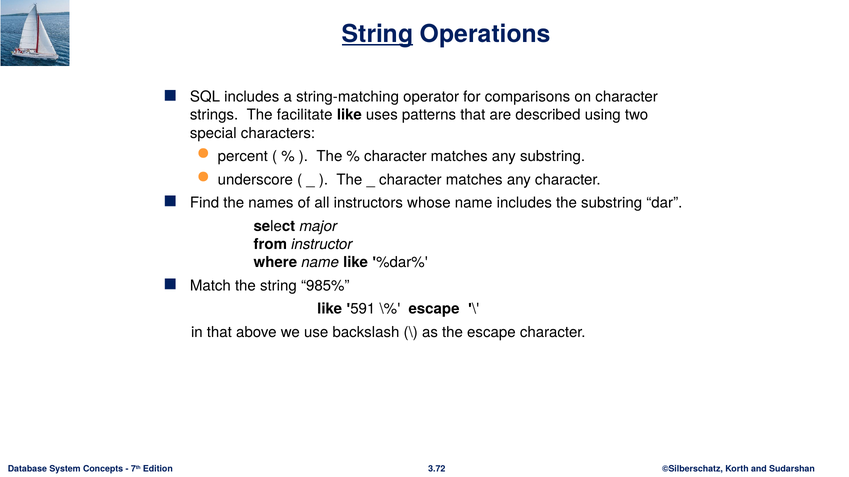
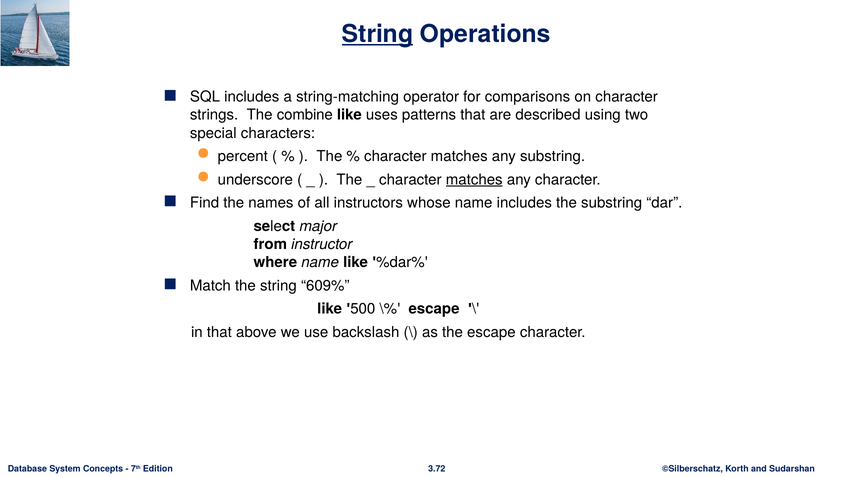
facilitate: facilitate -> combine (305, 115)
matches underline: none -> present (474, 180)
985%: 985% -> 609% (325, 286)
591: 591 -> 500 (363, 309)
